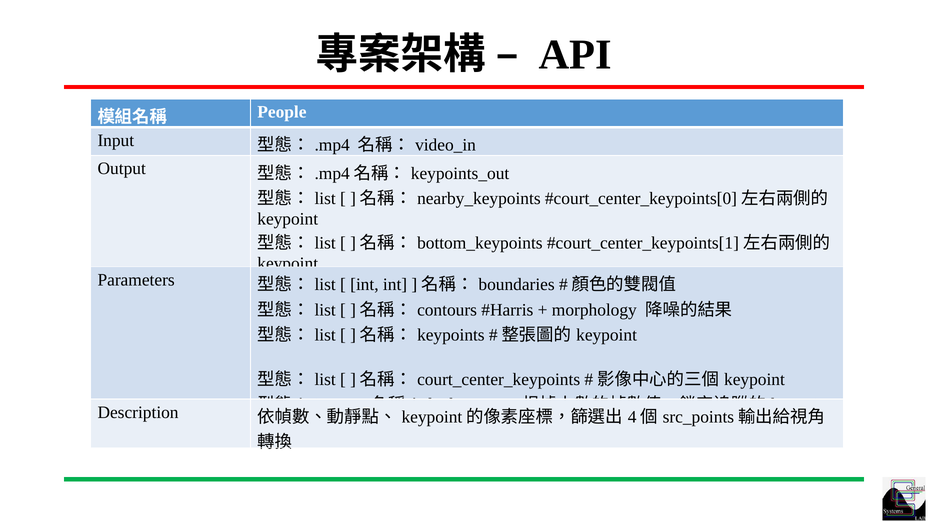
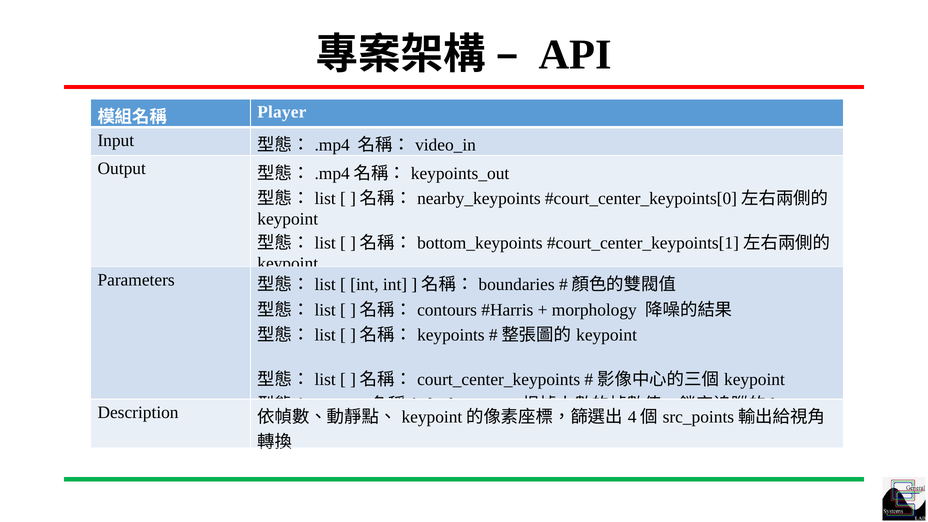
People: People -> Player (282, 112)
